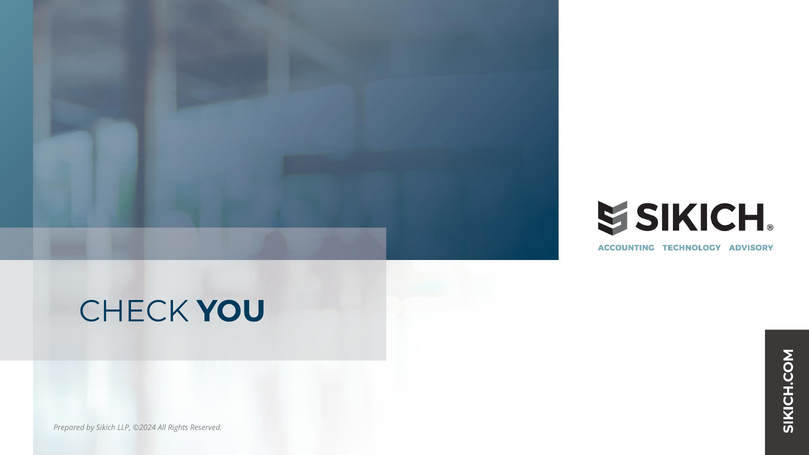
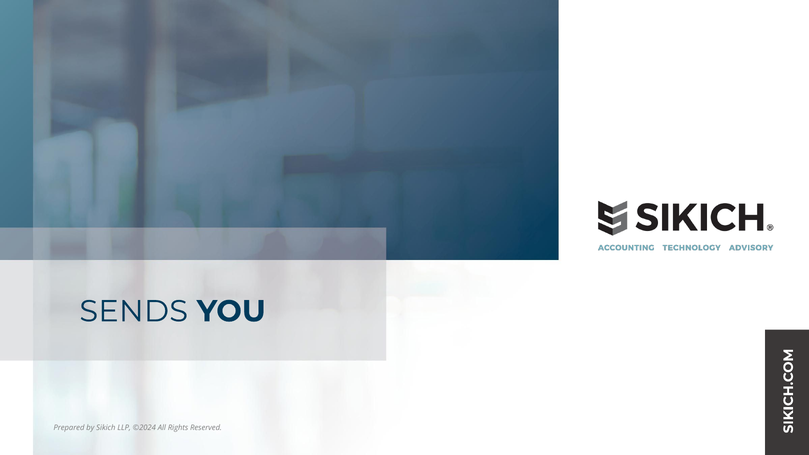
CHECK: CHECK -> SENDS (134, 311)
